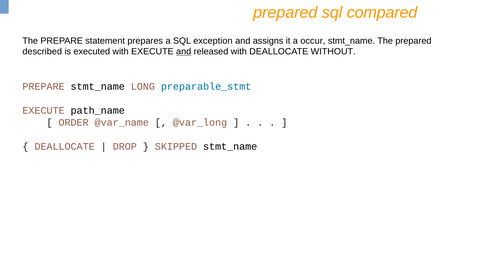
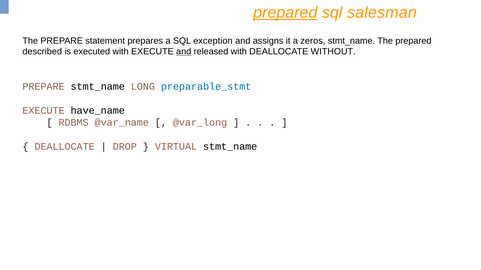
prepared underline: none -> present (285, 13)
compared: compared -> salesman (382, 13)
occur: occur -> zeros (313, 41)
path_name: path_name -> have_name (98, 111)
ORDER: ORDER -> RDBMS (74, 123)
SKIPPED: SKIPPED -> VIRTUAL (176, 147)
